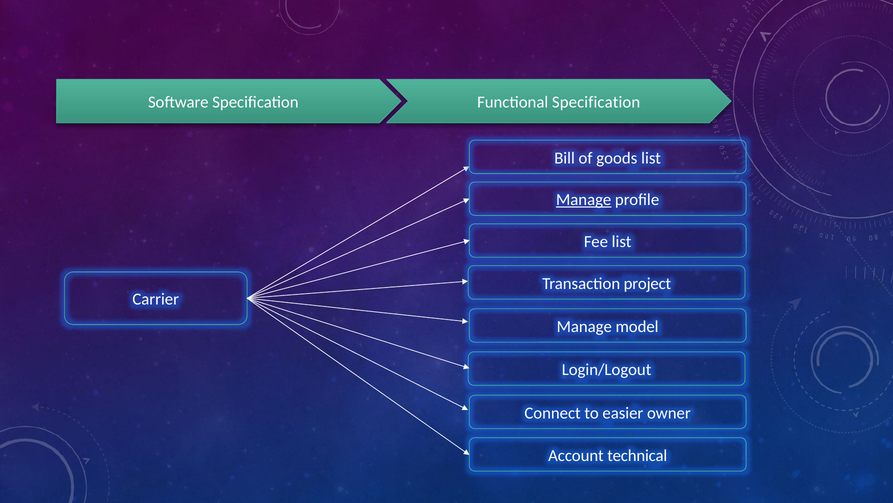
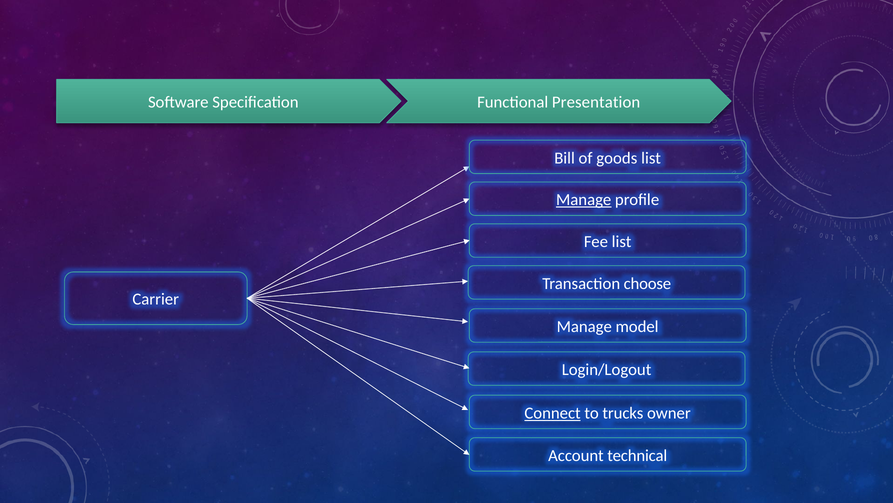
Functional Specification: Specification -> Presentation (596, 102)
project: project -> choose (647, 283)
Connect underline: none -> present (553, 413)
easier: easier -> trucks (623, 413)
